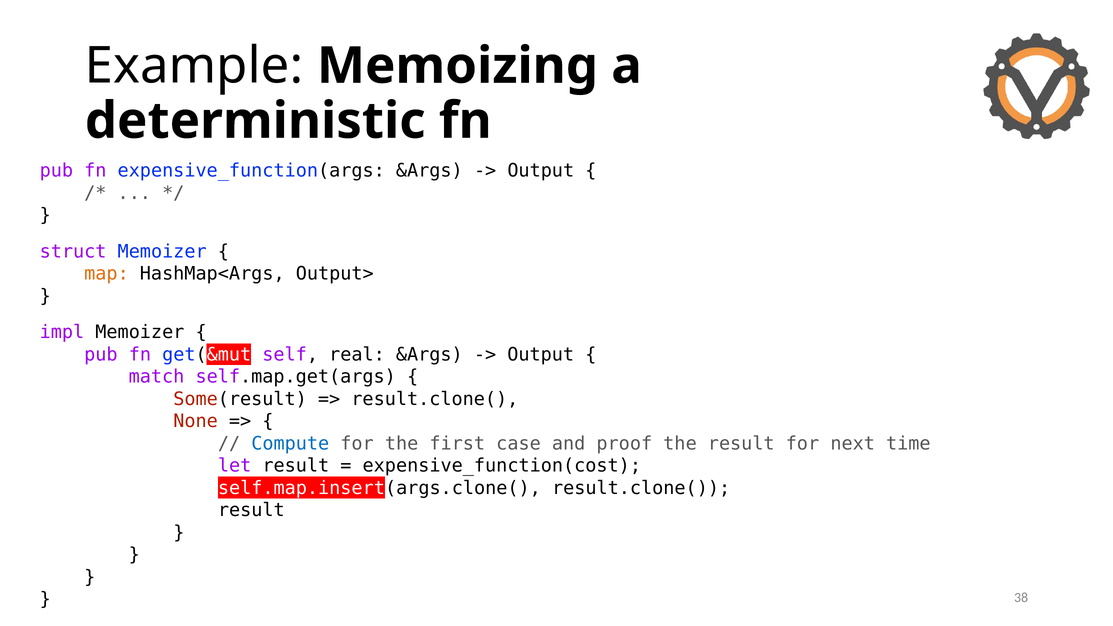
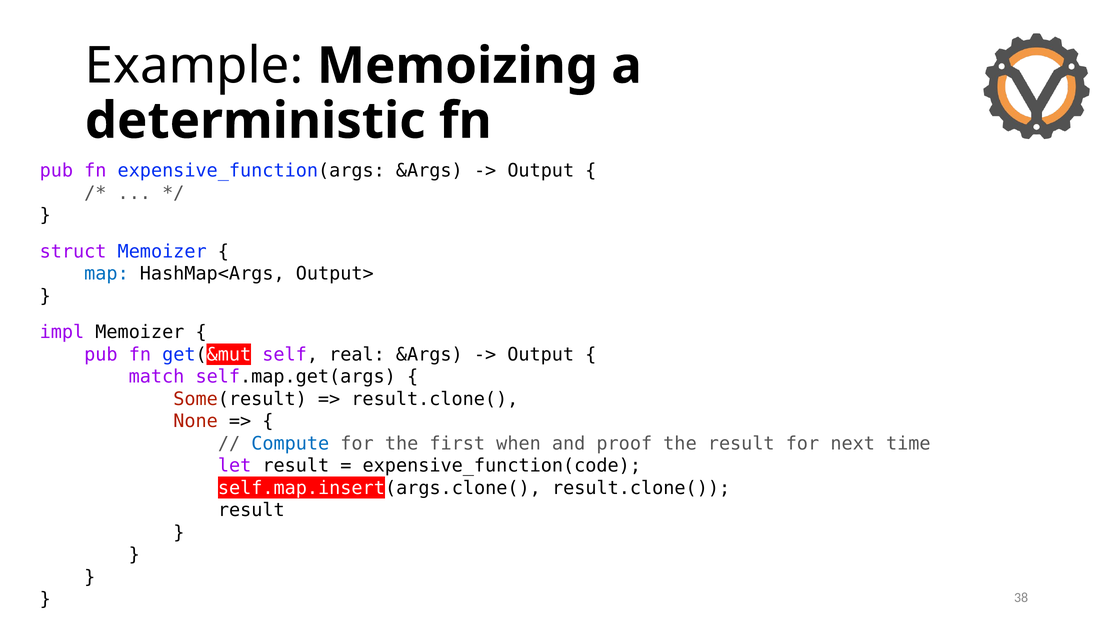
map colour: orange -> blue (107, 274)
case: case -> when (519, 443)
expensive_function(cost: expensive_function(cost -> expensive_function(code (502, 466)
